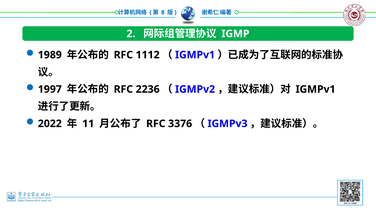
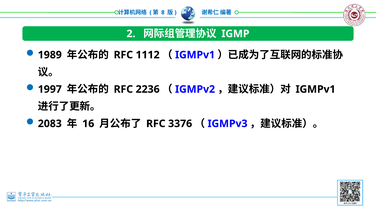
2022: 2022 -> 2083 (50, 124)
11: 11 -> 16 (88, 124)
